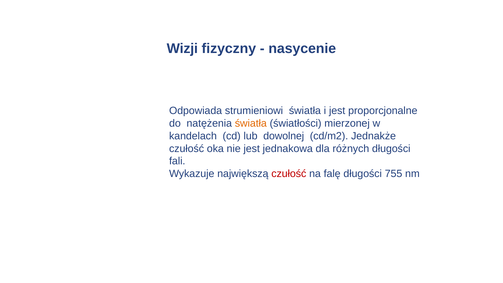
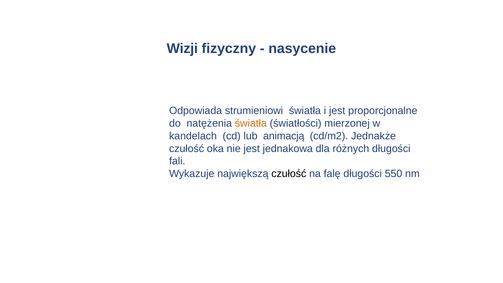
dowolnej: dowolnej -> animacją (284, 136)
czułość colour: red -> black (289, 174)
755: 755 -> 550 (394, 174)
